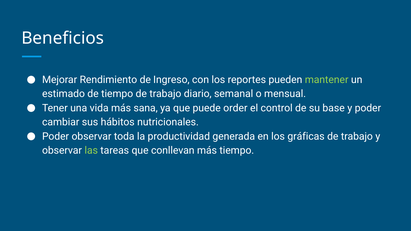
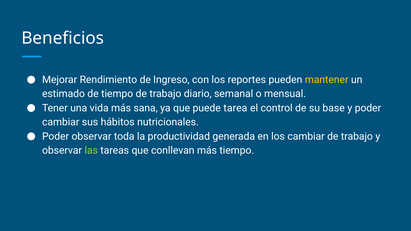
mantener colour: light green -> yellow (327, 80)
order: order -> tarea (235, 108)
los gráficas: gráficas -> cambiar (306, 136)
